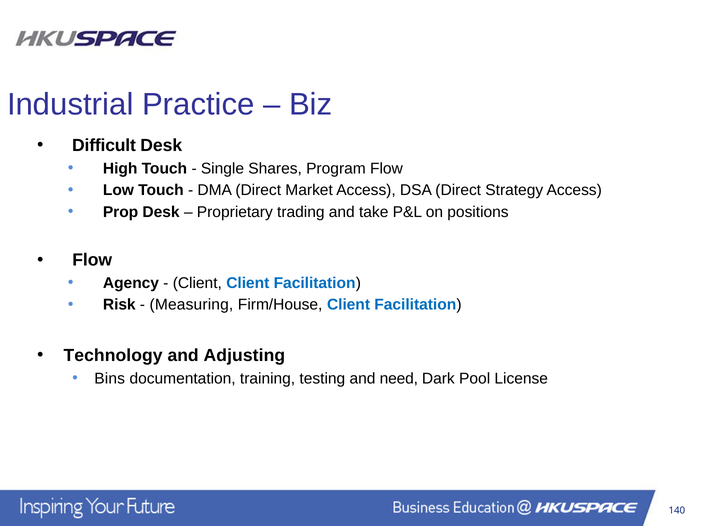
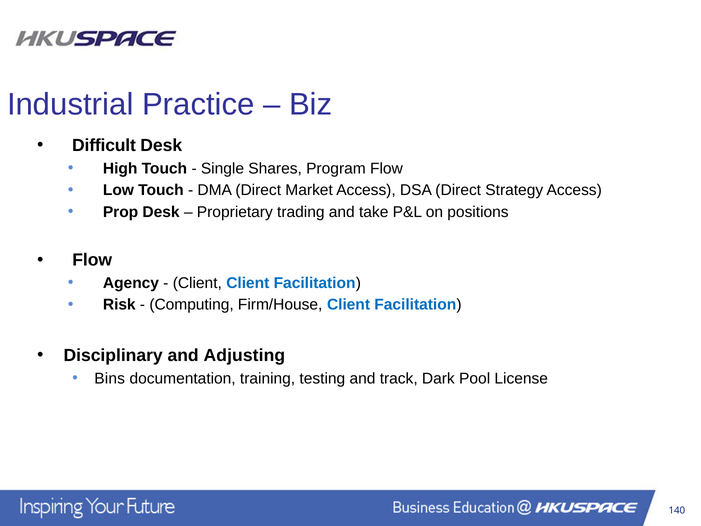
Measuring: Measuring -> Computing (192, 305)
Technology: Technology -> Disciplinary (113, 355)
need: need -> track (399, 378)
